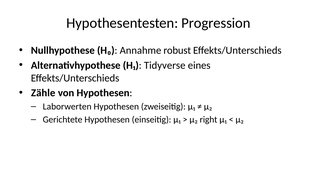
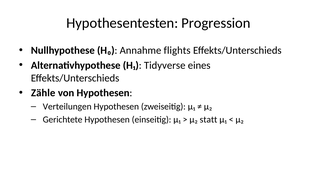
robust: robust -> flights (177, 50)
Laborwerten: Laborwerten -> Verteilungen (67, 106)
right: right -> statt (208, 119)
